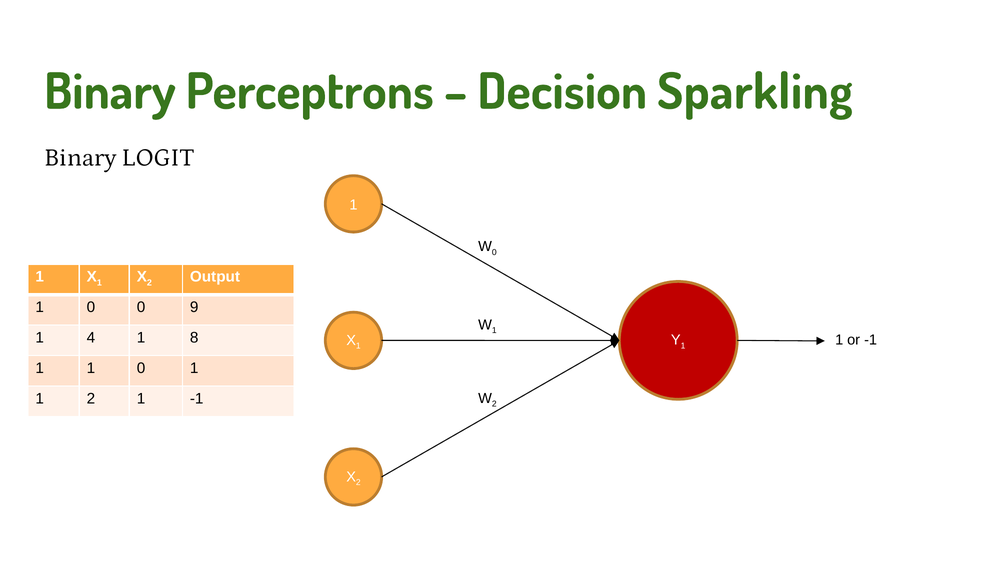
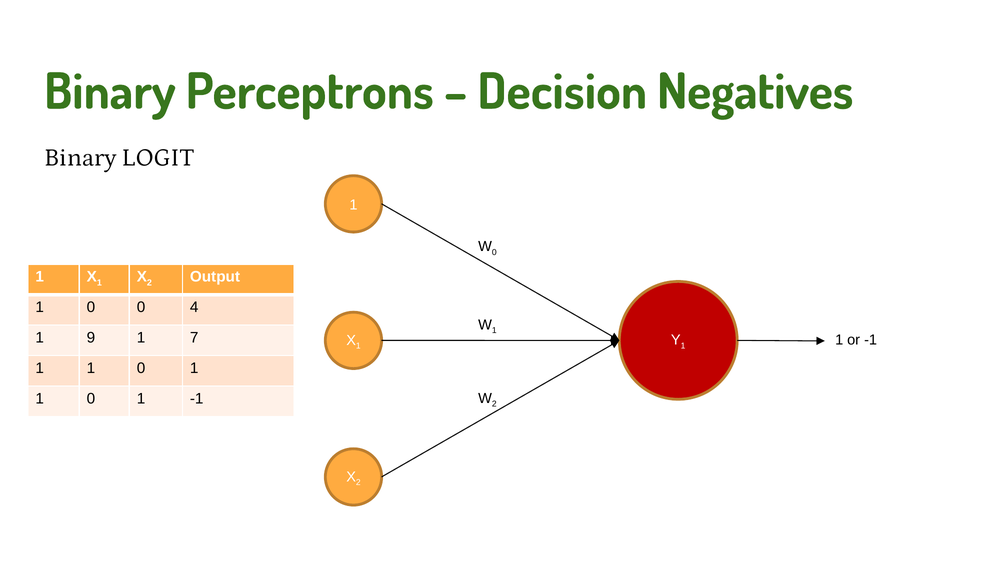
Sparkling: Sparkling -> Negatives (755, 92)
9: 9 -> 4 (194, 307)
4: 4 -> 9 (91, 338)
8: 8 -> 7 (194, 338)
2: 2 -> 0 (91, 399)
